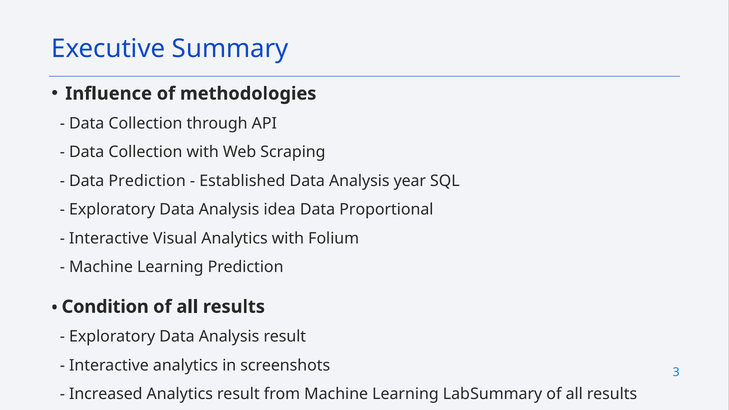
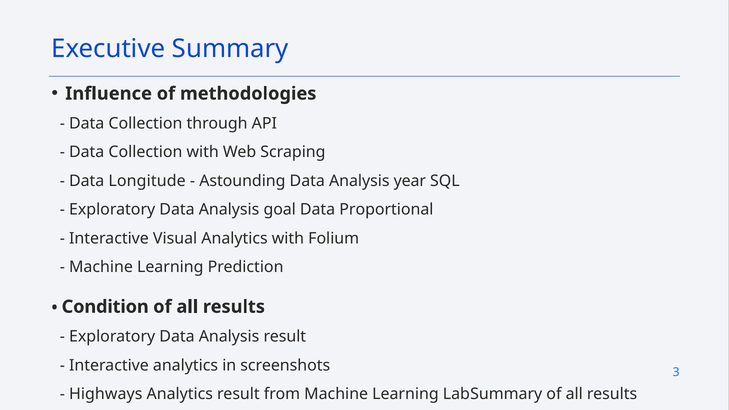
Data Prediction: Prediction -> Longitude (147, 181)
Established: Established -> Astounding (242, 181)
idea: idea -> goal (280, 210)
Increased: Increased -> Highways (106, 394)
